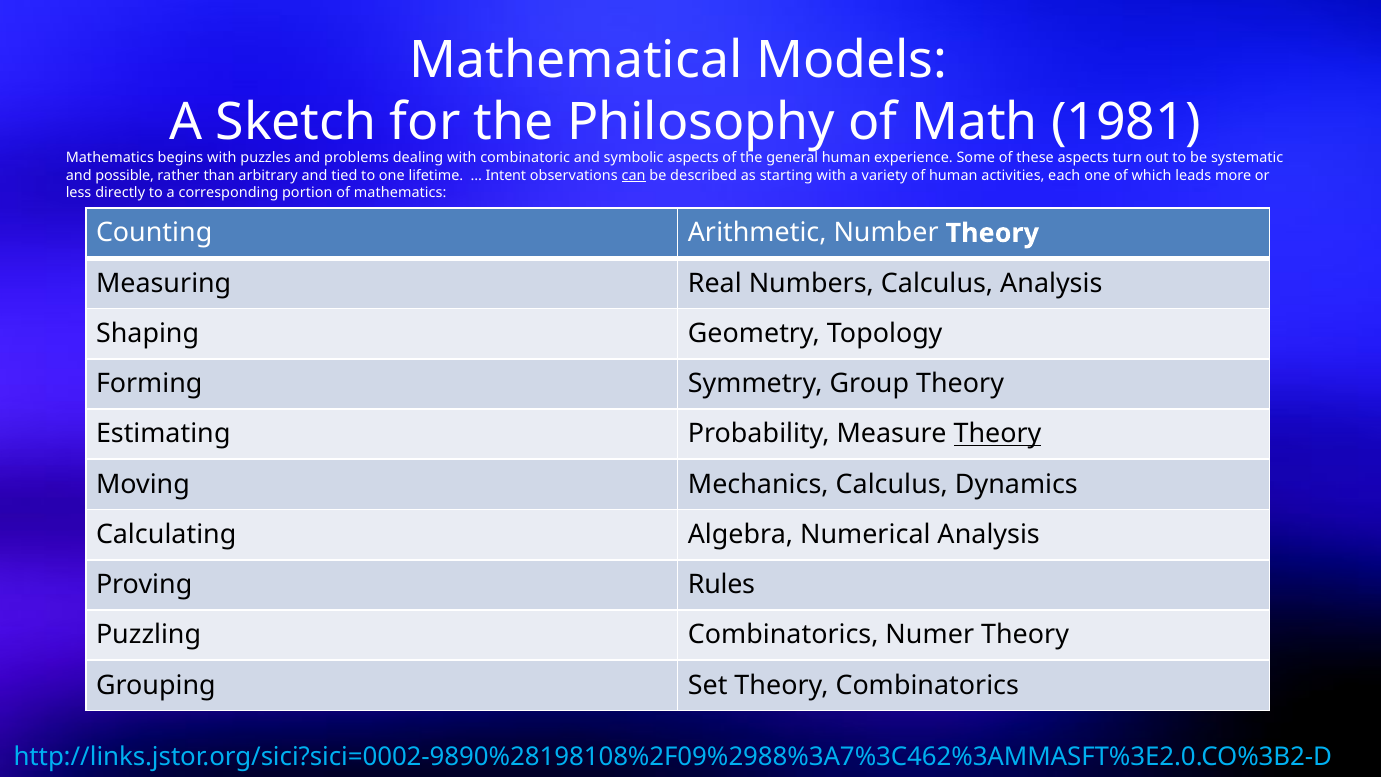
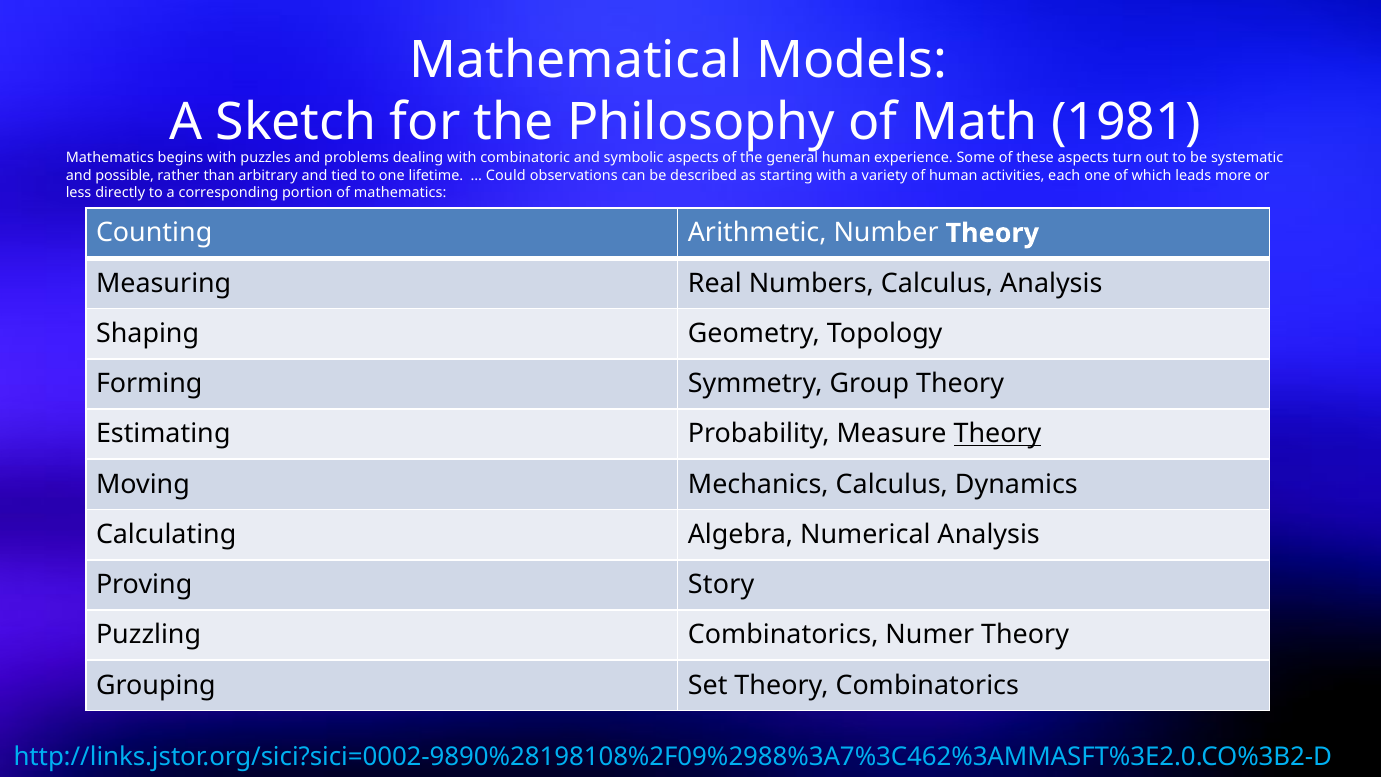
Intent: Intent -> Could (506, 175)
can underline: present -> none (634, 175)
Rules: Rules -> Story (721, 585)
